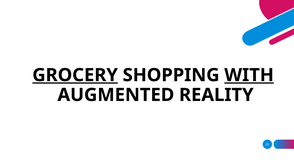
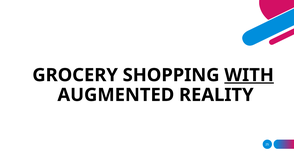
GROCERY underline: present -> none (75, 75)
